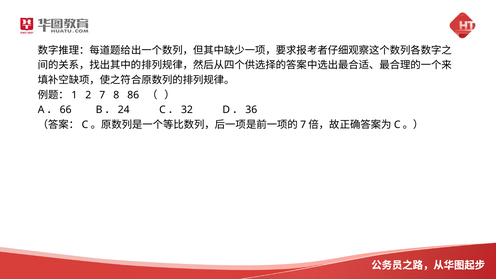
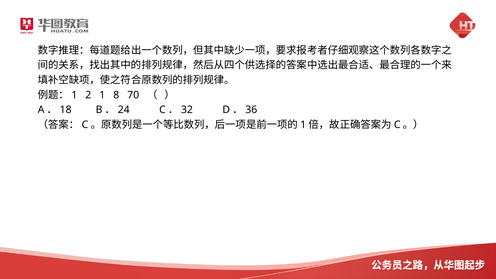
2 7: 7 -> 1 (102, 95)
86: 86 -> 70 (133, 95)
66: 66 -> 18 (66, 110)
7: 7 -> 1 (303, 125)
